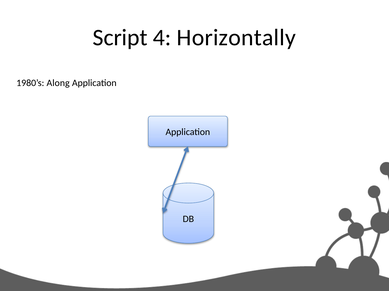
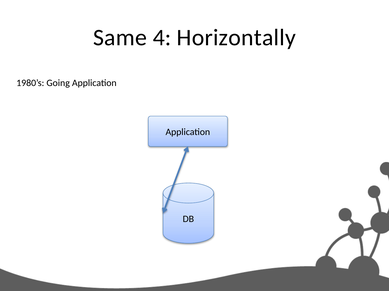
Script: Script -> Same (120, 38)
Along: Along -> Going (58, 83)
